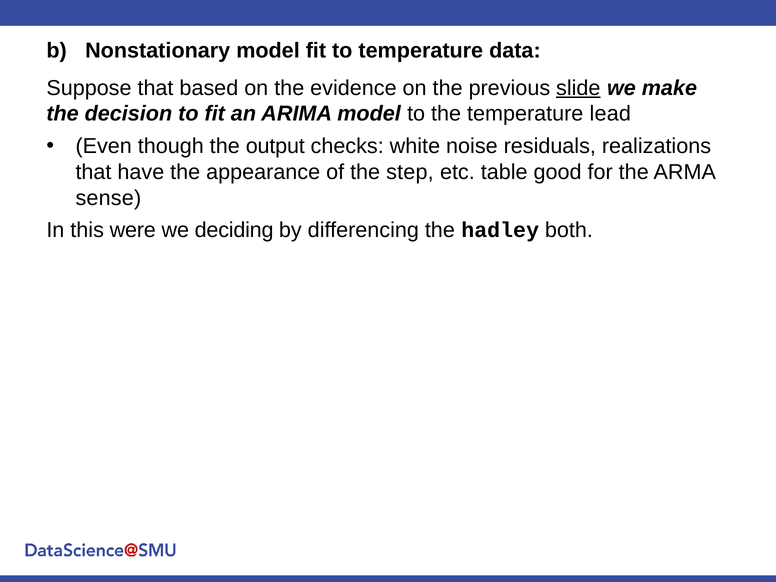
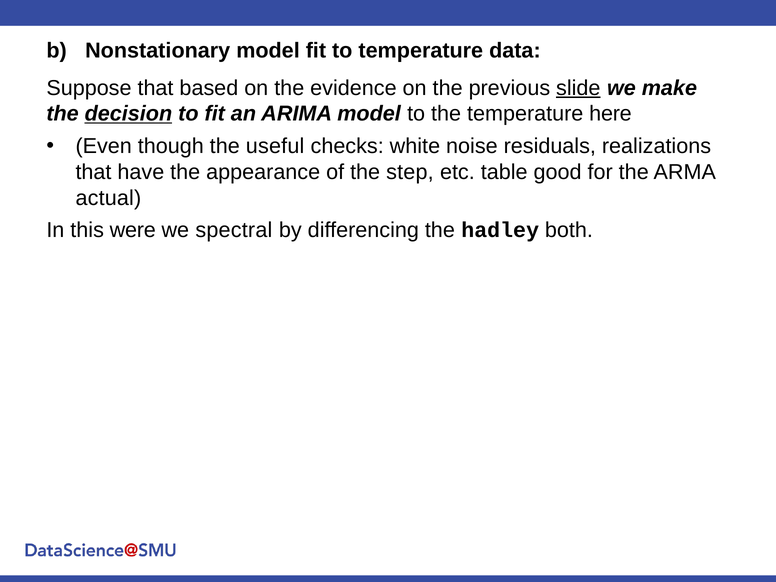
decision underline: none -> present (128, 114)
lead: lead -> here (610, 114)
output: output -> useful (275, 146)
sense: sense -> actual (108, 198)
deciding: deciding -> spectral (234, 230)
